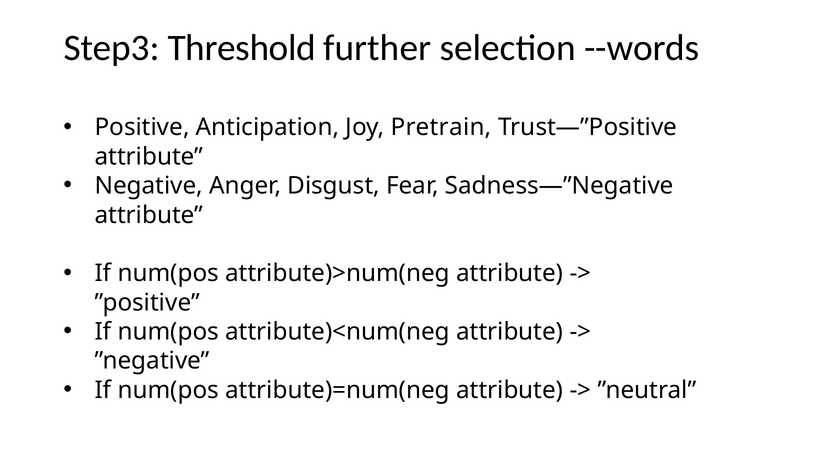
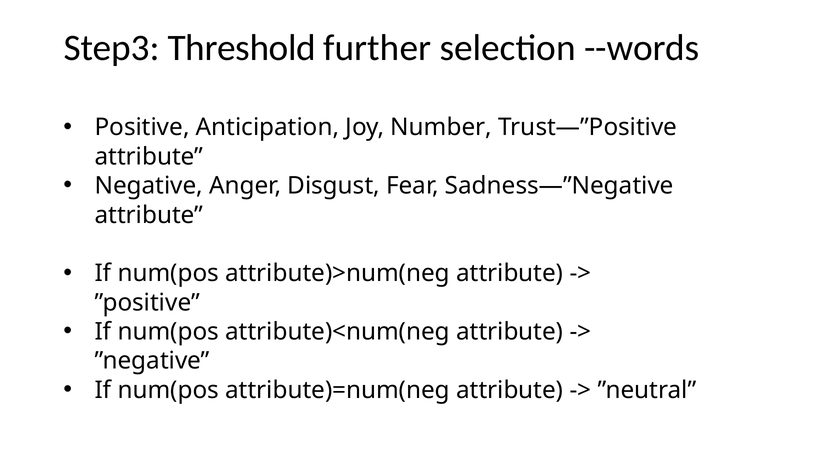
Pretrain: Pretrain -> Number (441, 127)
